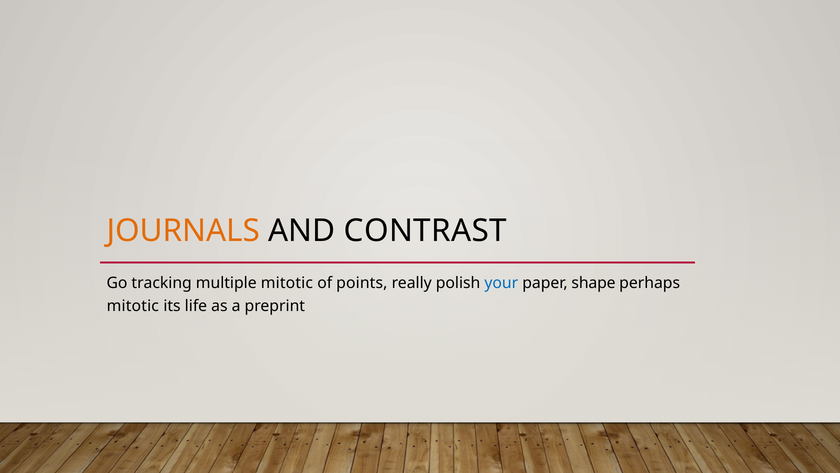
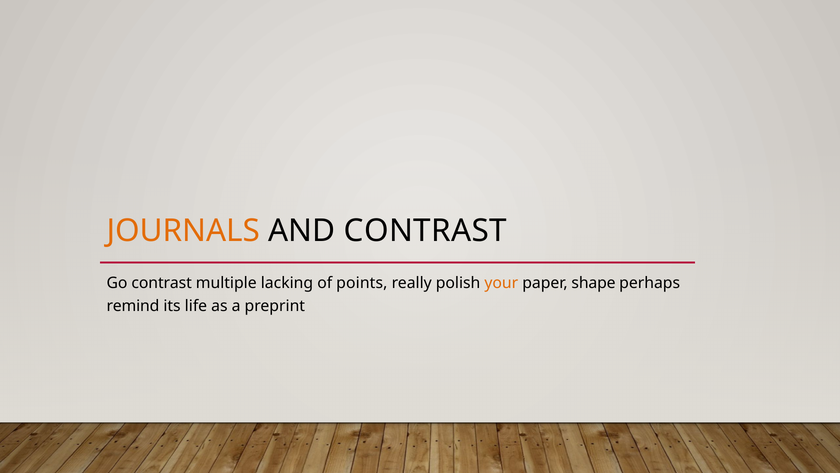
Go tracking: tracking -> contrast (162, 283)
multiple mitotic: mitotic -> lacking (287, 283)
your colour: blue -> orange (501, 283)
mitotic: mitotic -> remind (133, 306)
